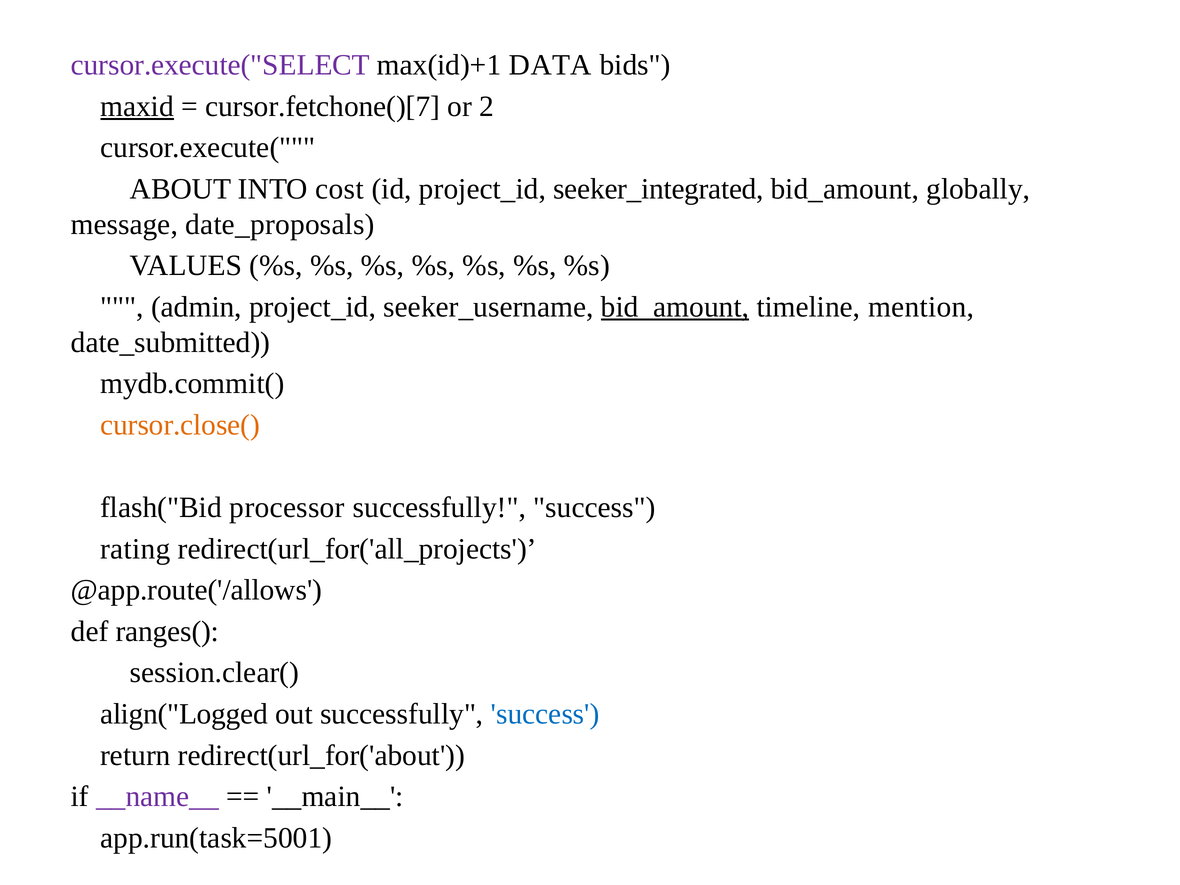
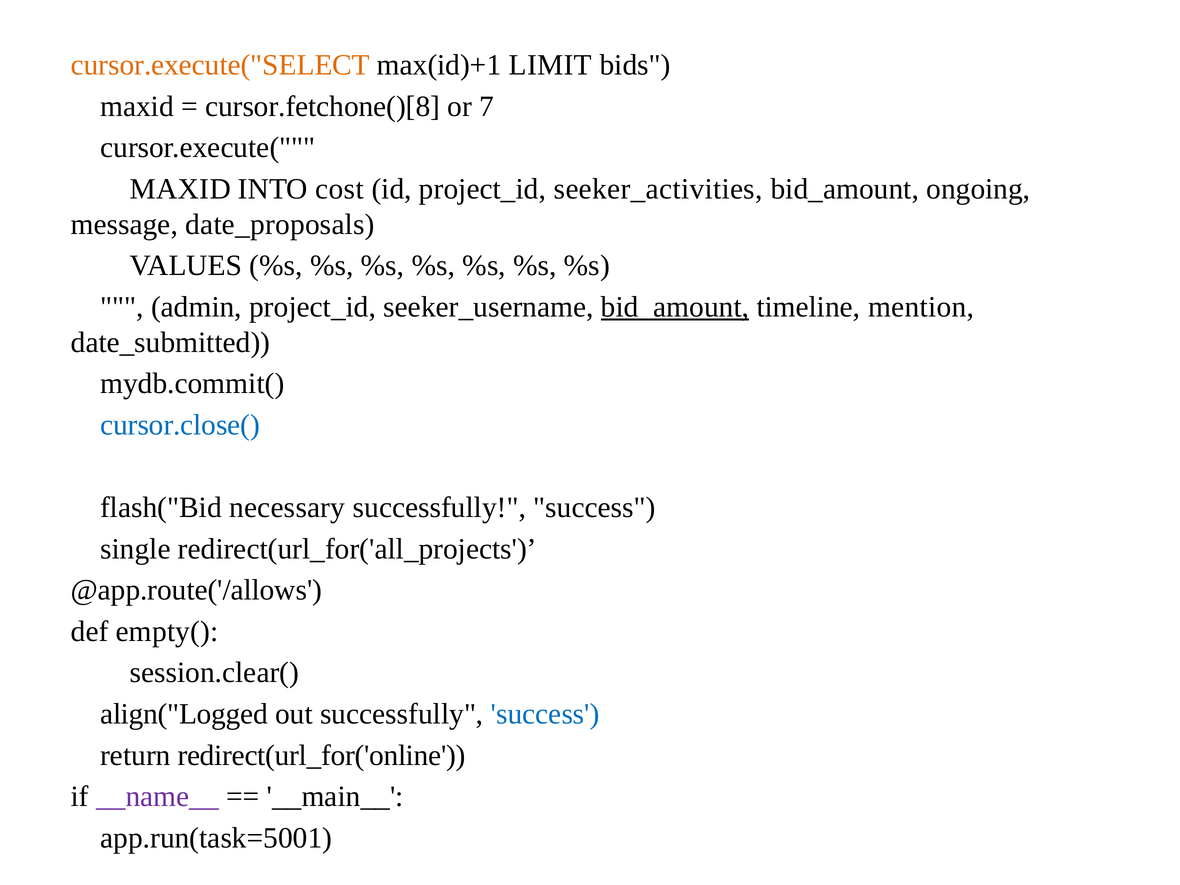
cursor.execute("SELECT colour: purple -> orange (220, 65)
DATA: DATA -> LIMIT (550, 65)
maxid underline: present -> none (137, 106)
cursor.fetchone()[7: cursor.fetchone()[7 -> cursor.fetchone()[8 (323, 106)
2: 2 -> 7 (487, 106)
ABOUT: ABOUT -> MAXID (180, 189)
seeker_integrated: seeker_integrated -> seeker_activities (658, 189)
globally: globally -> ongoing (978, 189)
cursor.close( colour: orange -> blue (180, 425)
processor: processor -> necessary (287, 508)
rating: rating -> single (135, 549)
ranges(: ranges( -> empty( (167, 631)
redirect(url_for('about: redirect(url_for('about -> redirect(url_for('online (322, 755)
